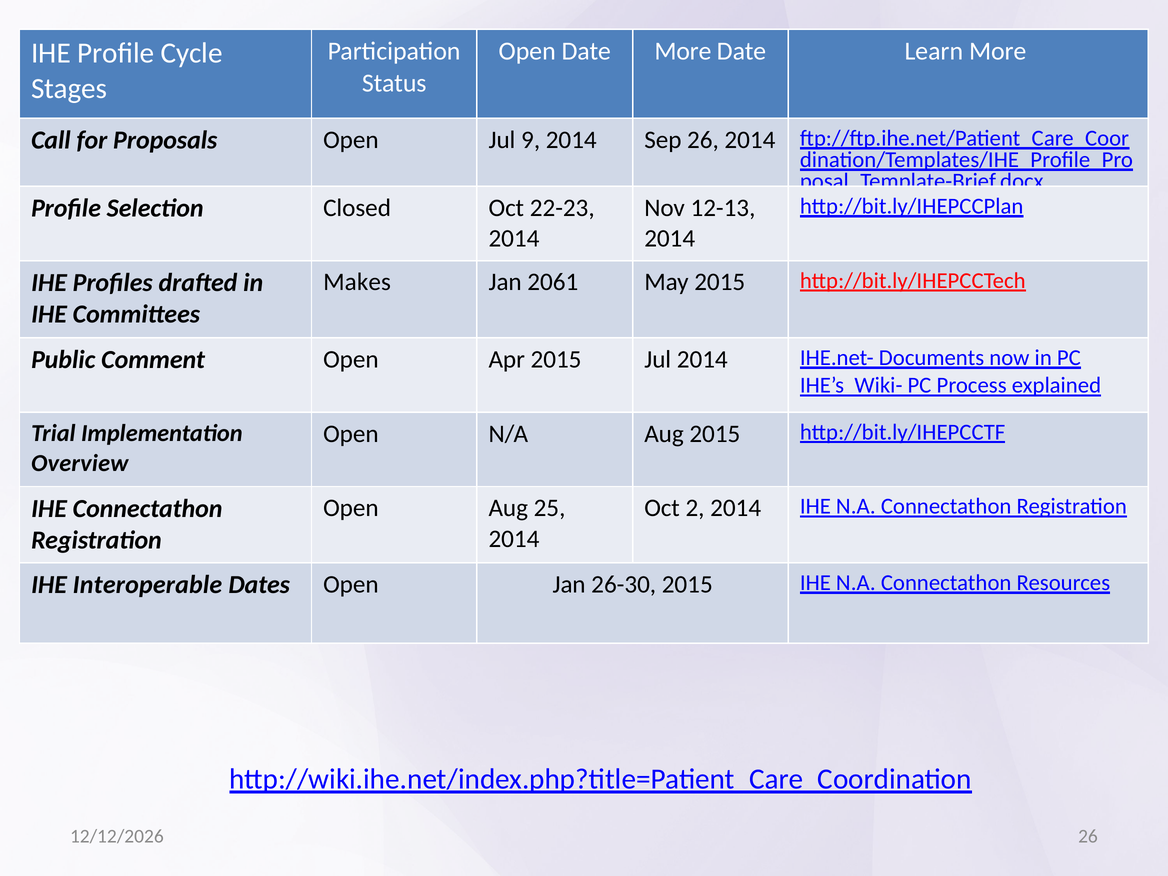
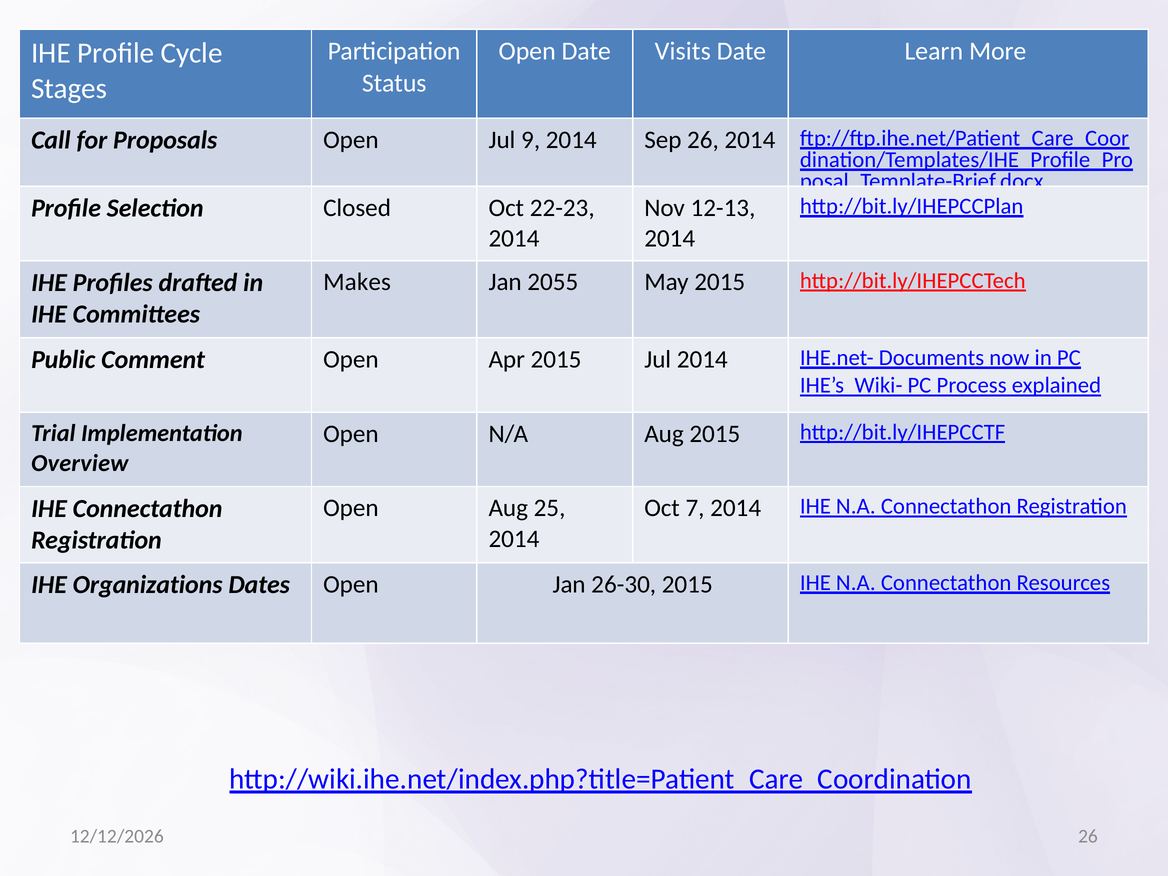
Date More: More -> Visits (683, 51)
2061: 2061 -> 2055 (553, 282)
2: 2 -> 7 (695, 508)
Interoperable: Interoperable -> Organizations (148, 585)
